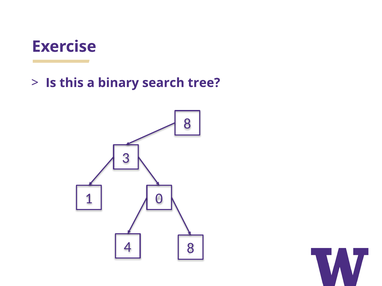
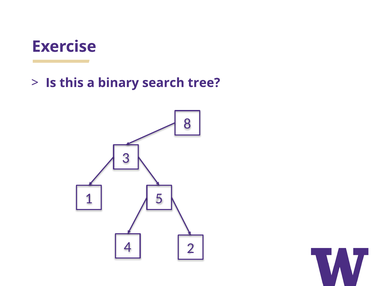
0: 0 -> 5 (159, 199)
4 8: 8 -> 2 (191, 249)
